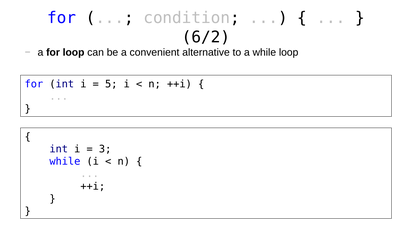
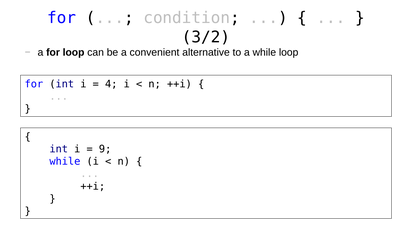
6/2: 6/2 -> 3/2 (206, 37)
5: 5 -> 4 (111, 84)
3: 3 -> 9 (105, 149)
